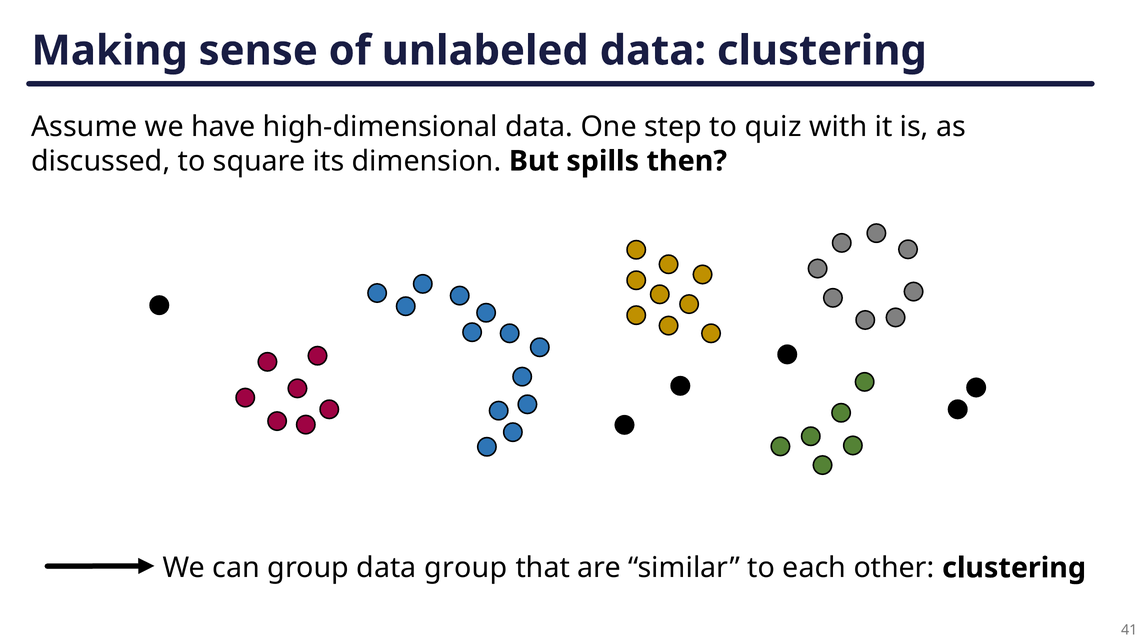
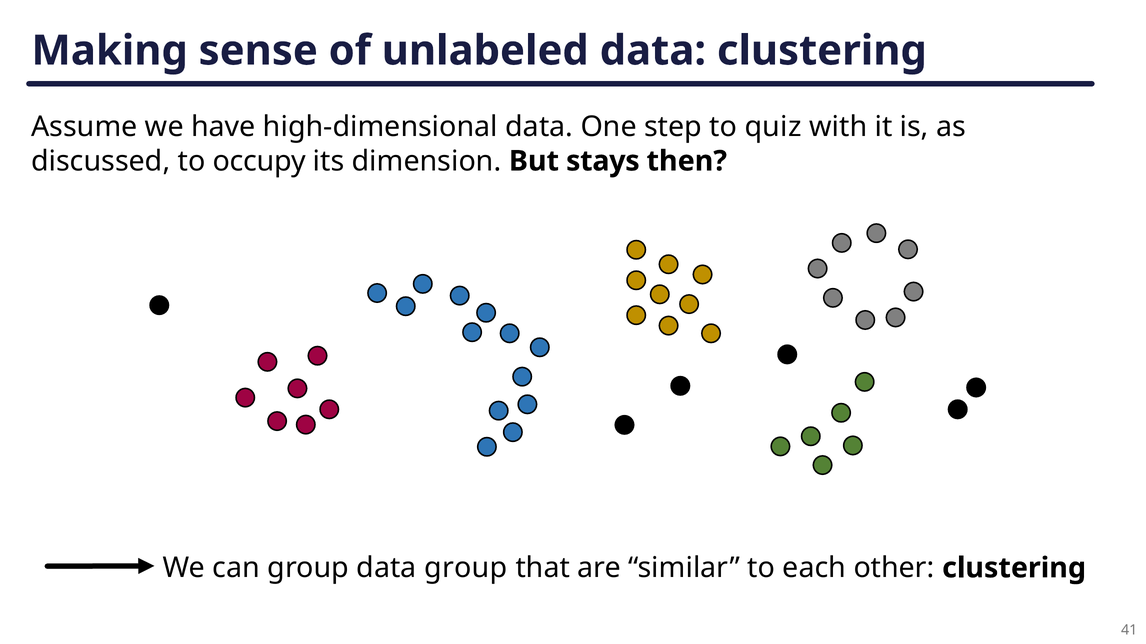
square: square -> occupy (259, 161)
spills: spills -> stays (603, 161)
